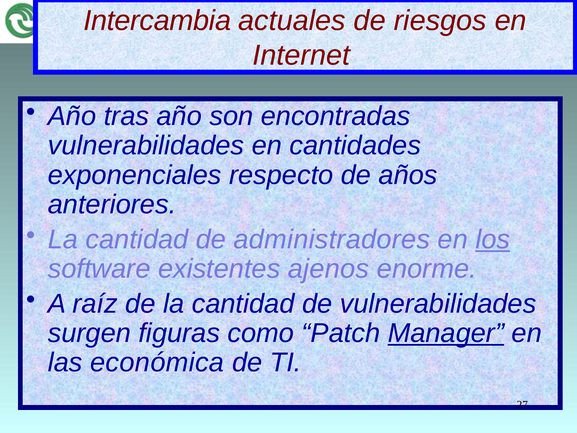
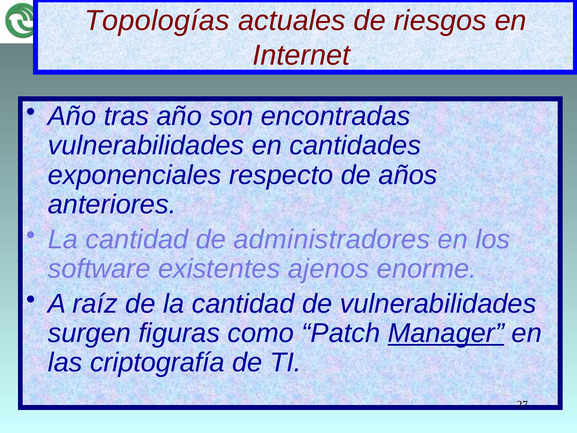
Intercambia: Intercambia -> Topologías (157, 21)
los underline: present -> none (493, 239)
económica: económica -> criptografía (157, 362)
